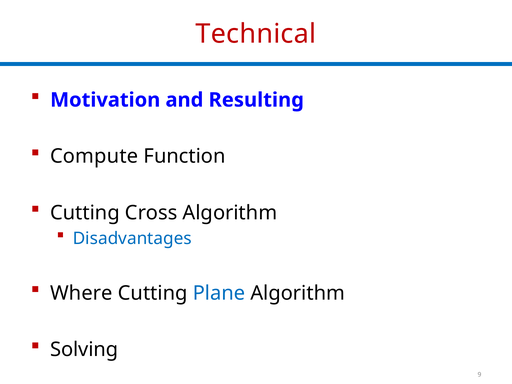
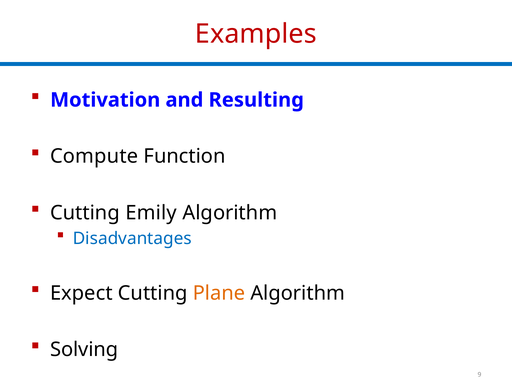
Technical: Technical -> Examples (256, 34)
Cross: Cross -> Emily (151, 213)
Where: Where -> Expect (81, 293)
Plane colour: blue -> orange (219, 293)
